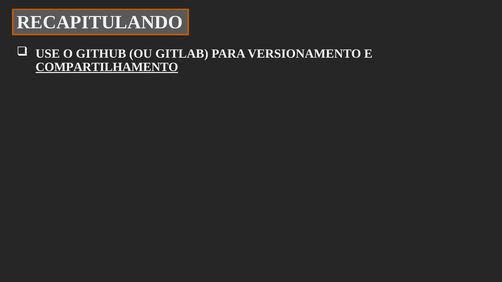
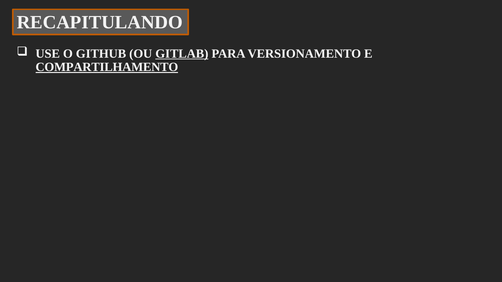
GITLAB underline: none -> present (182, 54)
